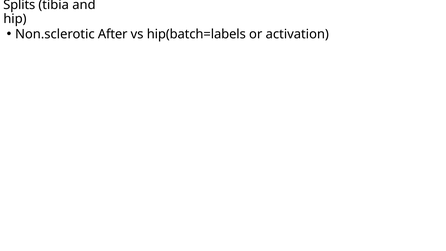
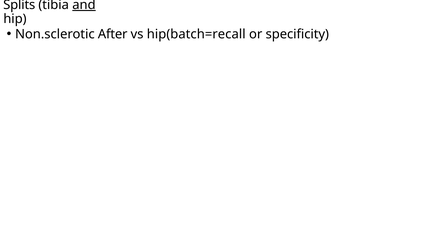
and underline: none -> present (84, 5)
hip(batch=labels: hip(batch=labels -> hip(batch=recall (196, 34)
activation: activation -> specificity (297, 34)
